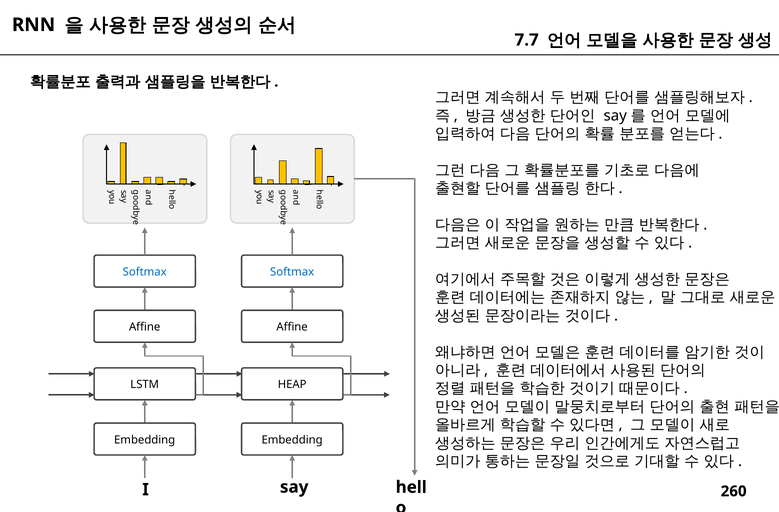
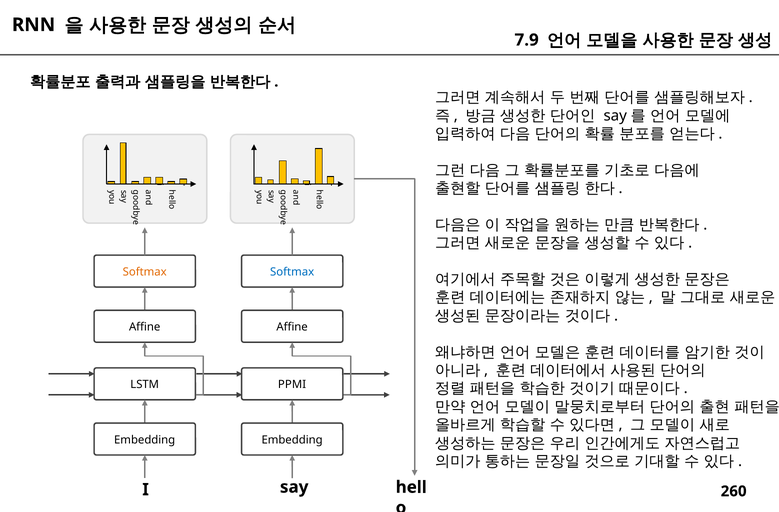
7.7: 7.7 -> 7.9 (527, 40)
Softmax colour: blue -> orange (145, 272)
HEAP: HEAP -> PPMI (292, 384)
